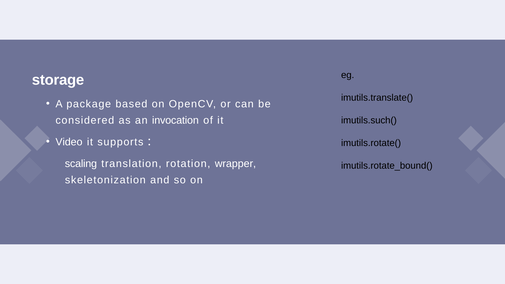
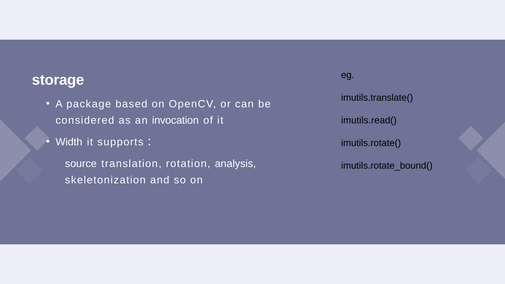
imutils.such(: imutils.such( -> imutils.read( (369, 120)
Video: Video -> Width (69, 142)
scaling: scaling -> source (81, 164)
wrapper: wrapper -> analysis (235, 164)
